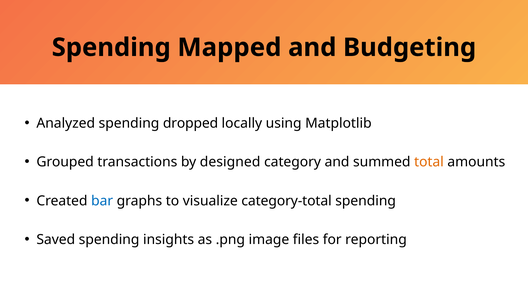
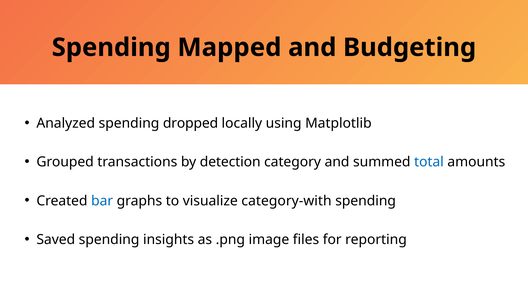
designed: designed -> detection (230, 162)
total colour: orange -> blue (429, 162)
category-total: category-total -> category-with (286, 201)
